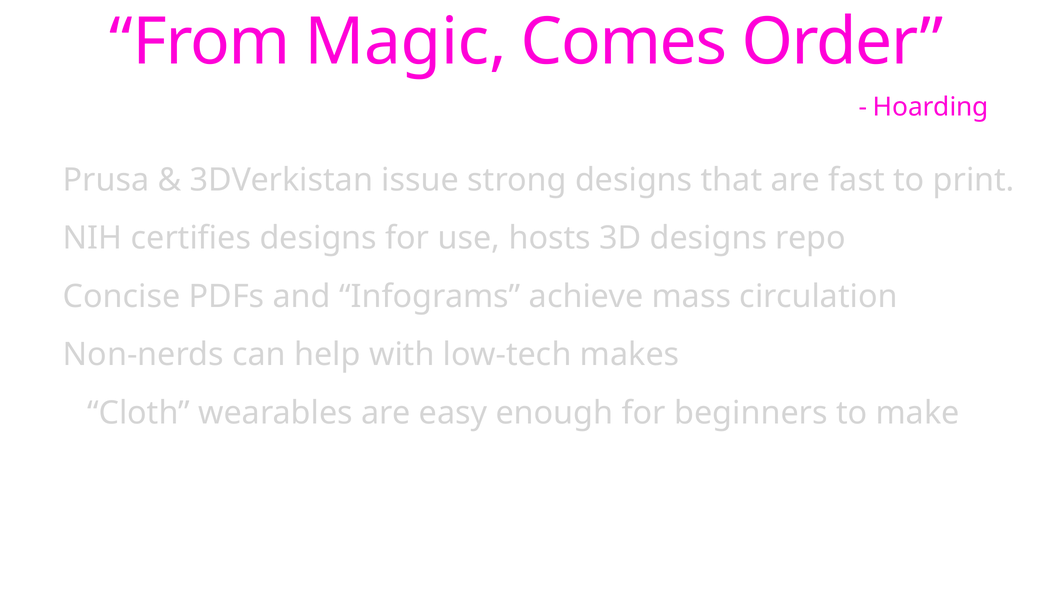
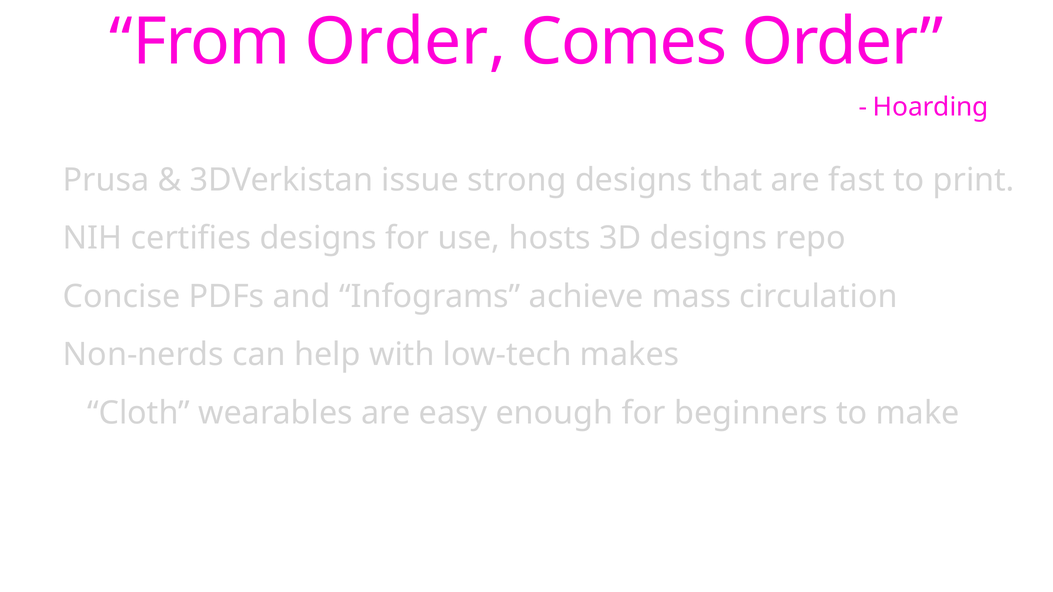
From Magic: Magic -> Order (406, 42)
